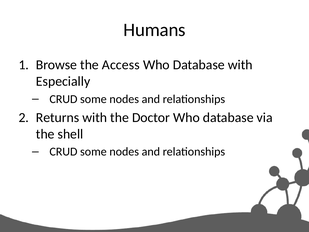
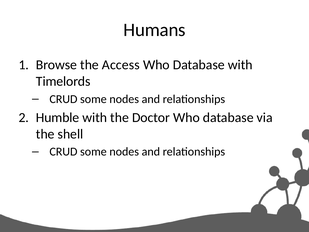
Especially: Especially -> Timelords (63, 81)
Returns: Returns -> Humble (58, 117)
